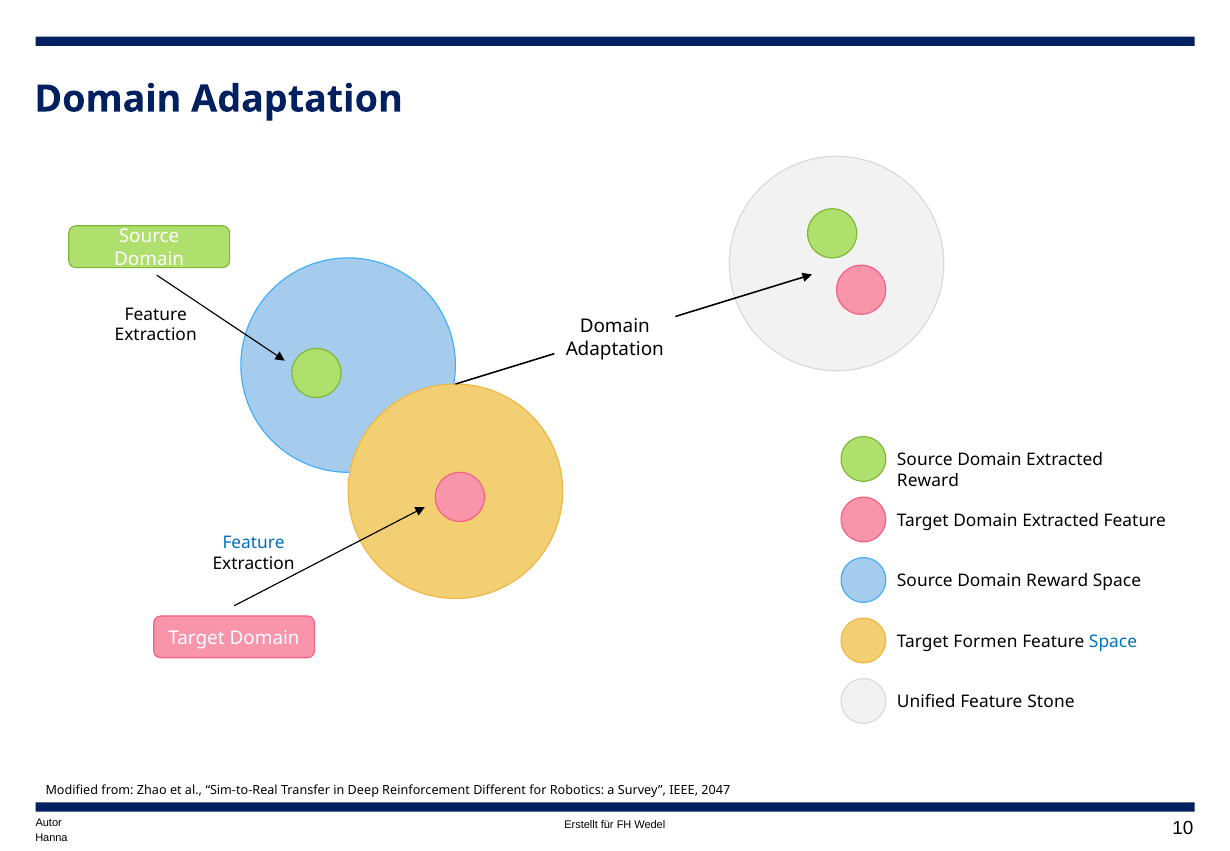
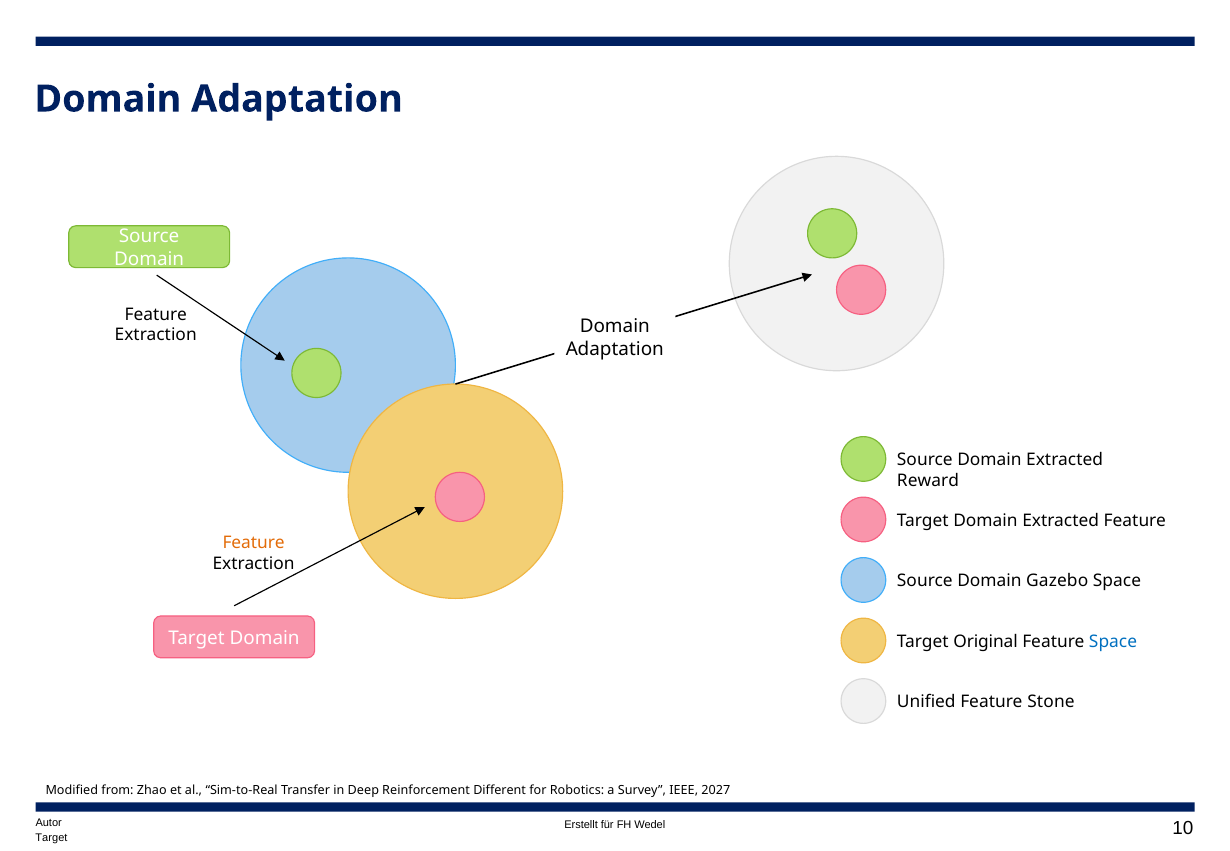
Feature colour: blue -> orange (254, 543)
Domain Reward: Reward -> Gazebo (1057, 581)
Formen: Formen -> Original (986, 642)
2047: 2047 -> 2027 (716, 791)
Hanna: Hanna -> Target (51, 838)
